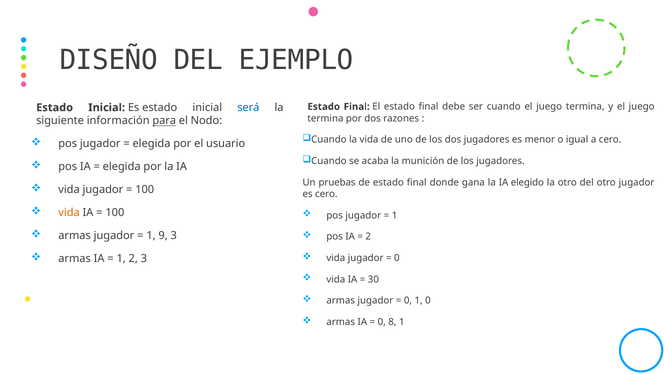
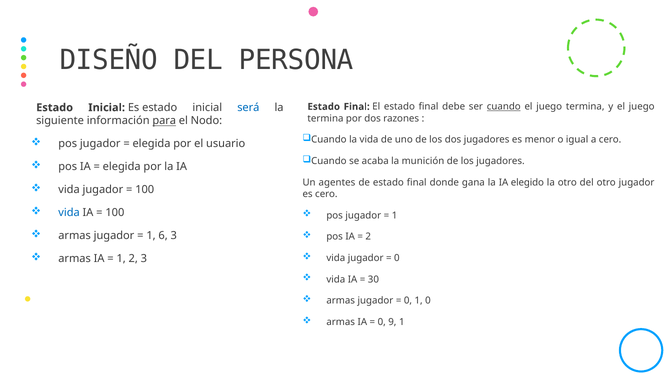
EJEMPLO: EJEMPLO -> PERSONA (296, 60)
cuando underline: none -> present (504, 107)
pruebas: pruebas -> agentes (337, 182)
vida colour: orange -> blue (69, 212)
9: 9 -> 6 (163, 235)
8: 8 -> 9 (392, 322)
